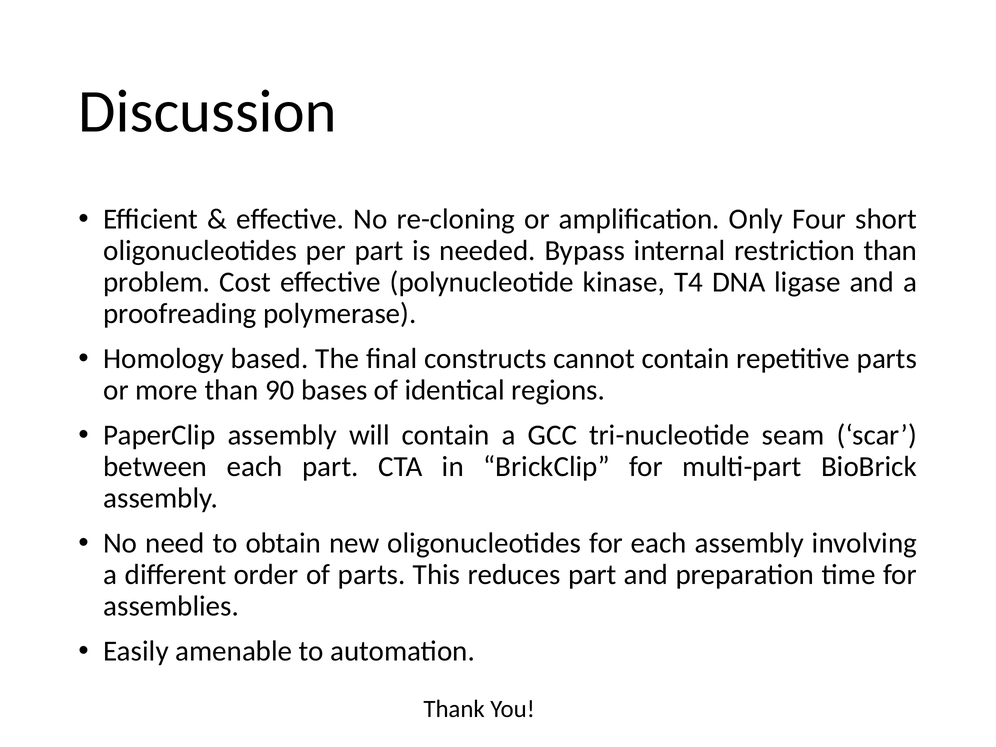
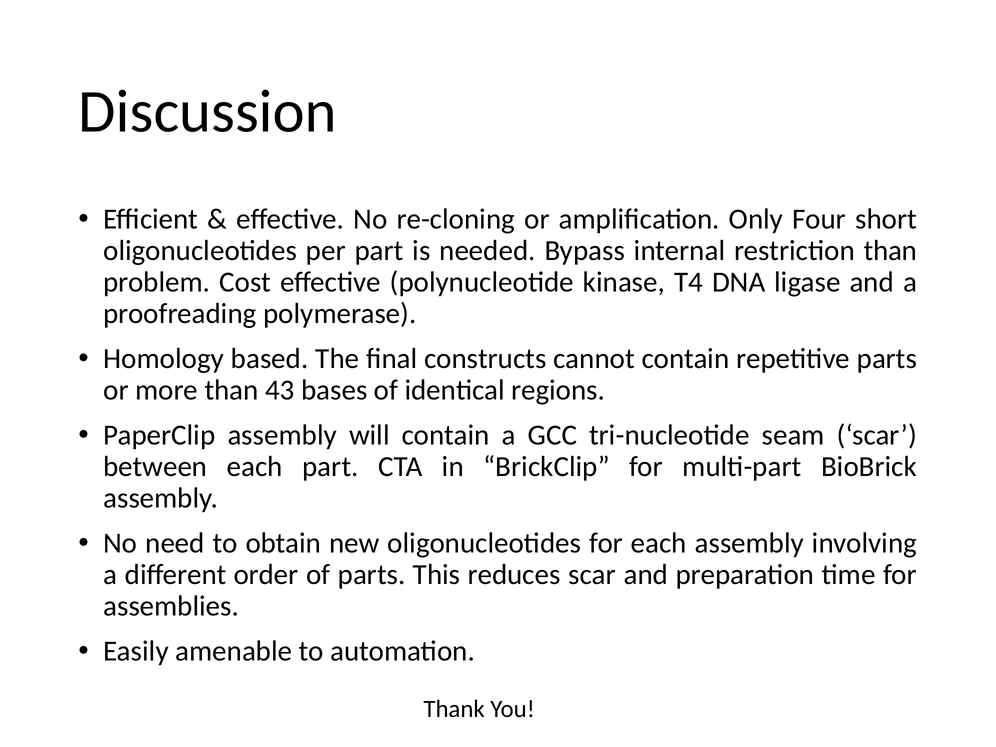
90: 90 -> 43 (280, 390)
reduces part: part -> scar (592, 575)
